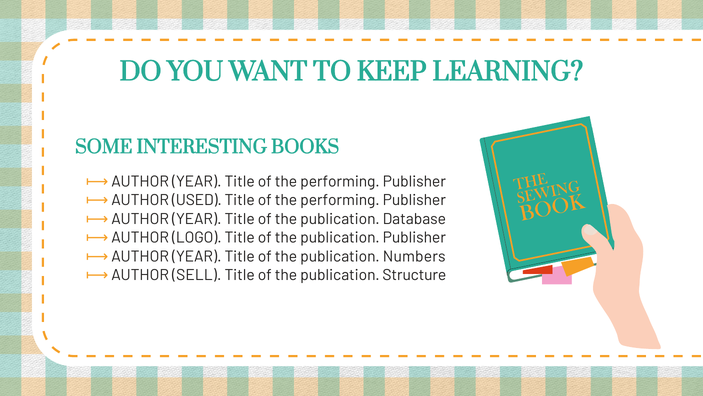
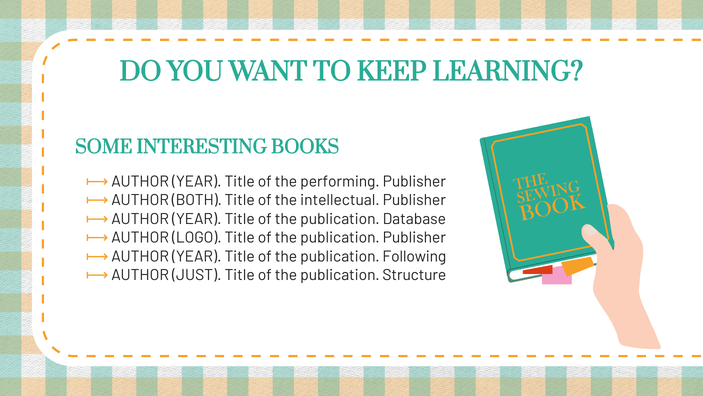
USED: USED -> BOTH (197, 200)
performing: performing -> intellectual (340, 200)
Numbers: Numbers -> Following (414, 256)
SELL: SELL -> JUST (197, 275)
